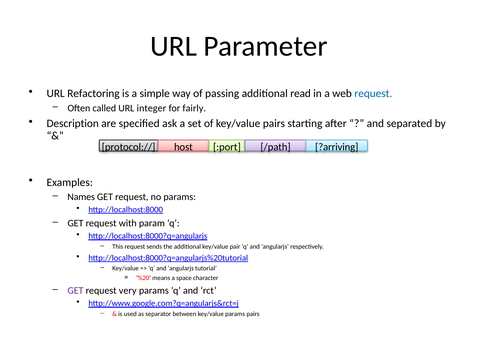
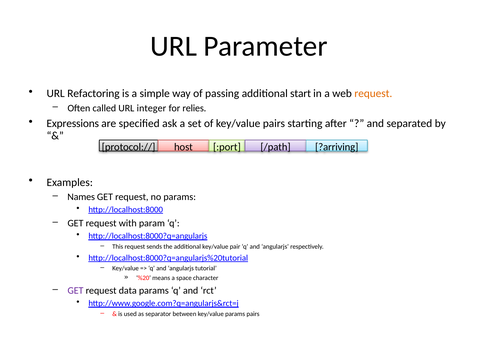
read: read -> start (301, 94)
request colour: blue -> orange (373, 94)
fairly: fairly -> relies (194, 108)
Description: Description -> Expressions (73, 124)
very: very -> data (128, 291)
